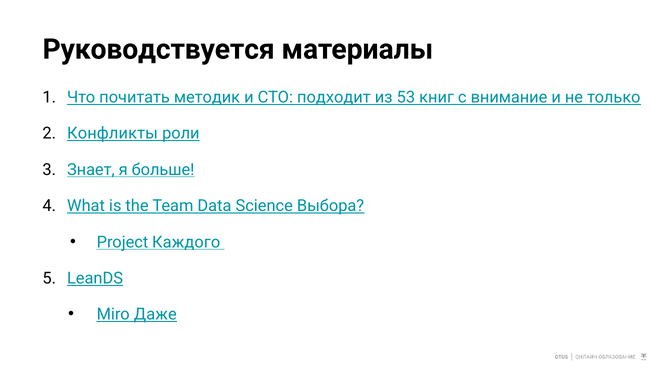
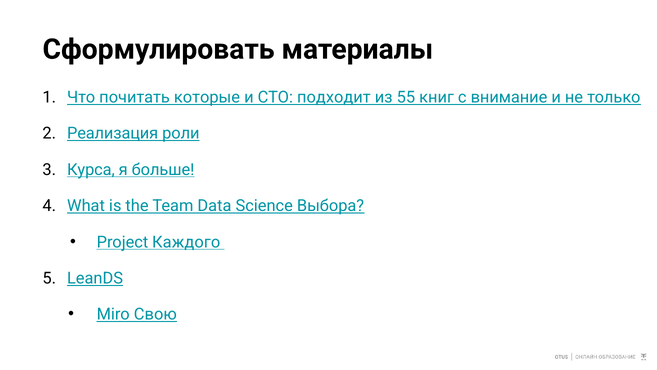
Руководствуется: Руководствуется -> Сформулировать (159, 49)
методик: методик -> которые (207, 97)
53: 53 -> 55 (406, 97)
Конфликты: Конфликты -> Реализация (113, 133)
Знает: Знает -> Курса (91, 170)
Даже: Даже -> Свою (155, 314)
